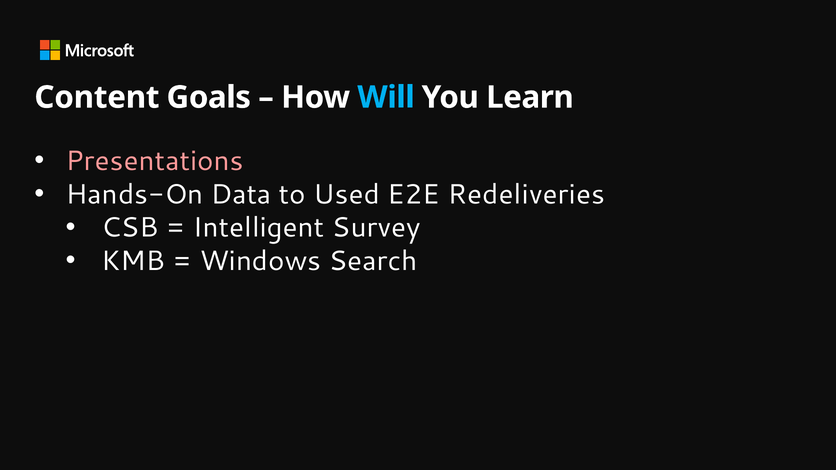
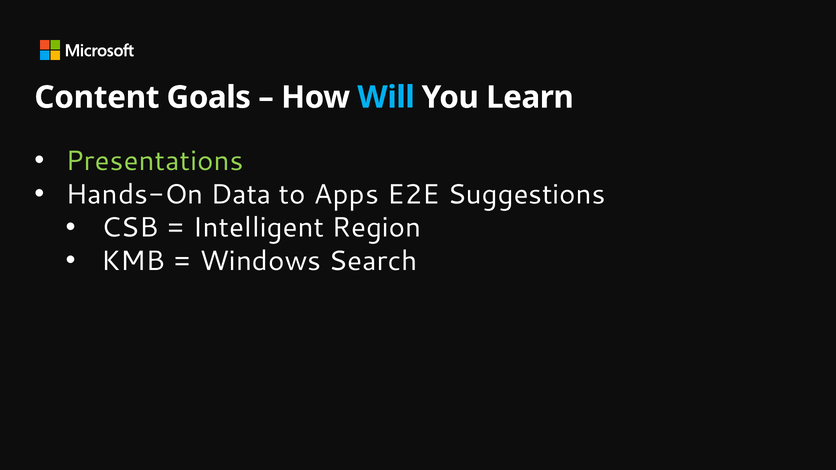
Presentations colour: pink -> light green (155, 161)
Used: Used -> Apps (346, 194)
Redeliveries: Redeliveries -> Suggestions (527, 194)
Survey: Survey -> Region (377, 228)
